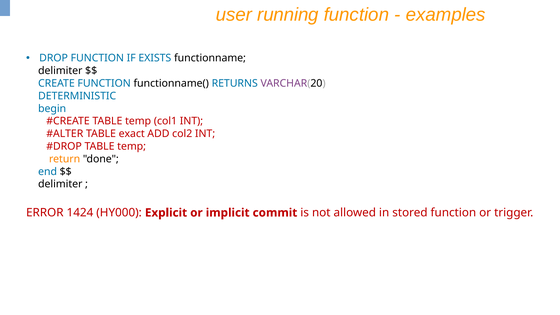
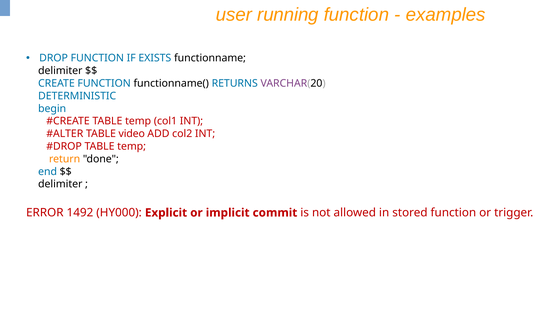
exact: exact -> video (132, 134)
1424: 1424 -> 1492 (80, 213)
